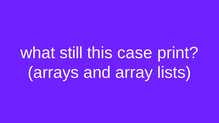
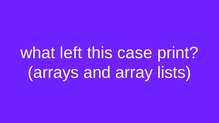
still: still -> left (71, 53)
